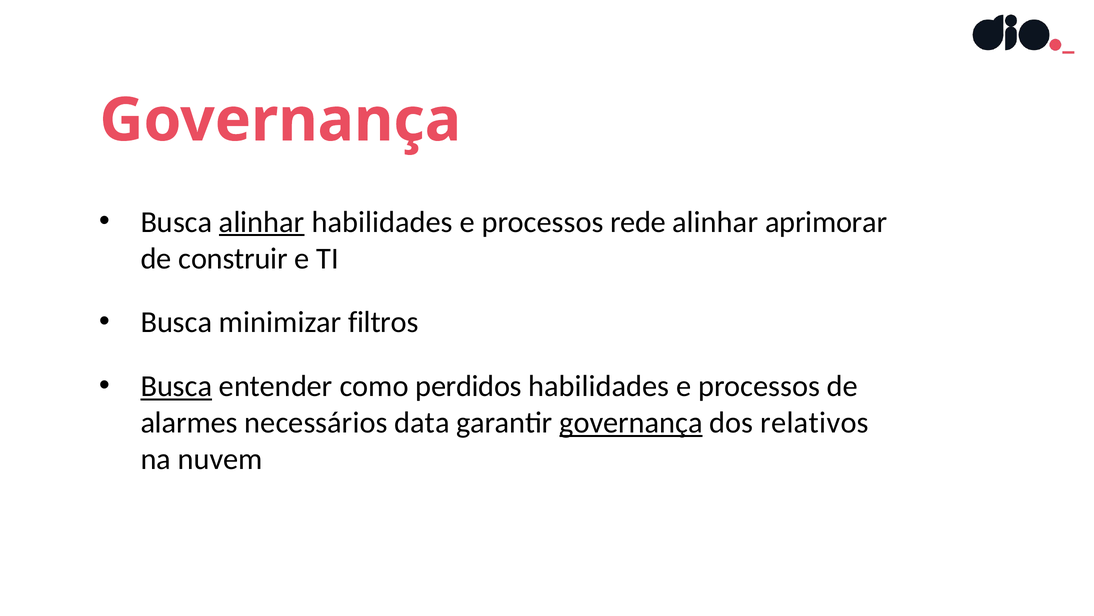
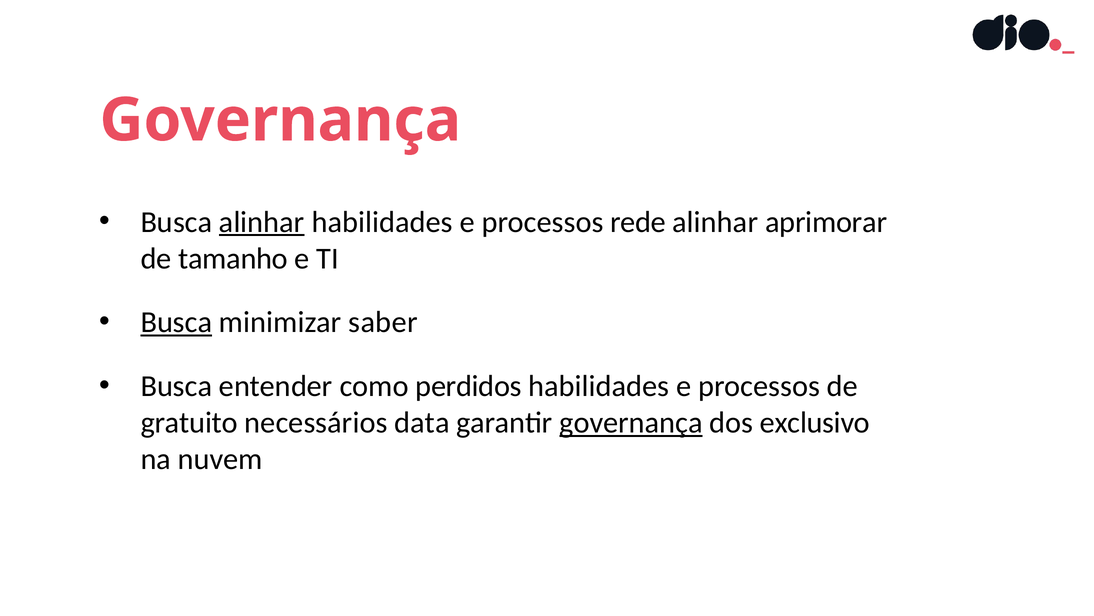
construir: construir -> tamanho (233, 258)
Busca underline: none -> present (176, 322)
filtros: filtros -> saber (383, 322)
Busca underline: present -> none (176, 386)
alarmes: alarmes -> gratuito (189, 422)
relativos: relativos -> exclusivo (815, 422)
